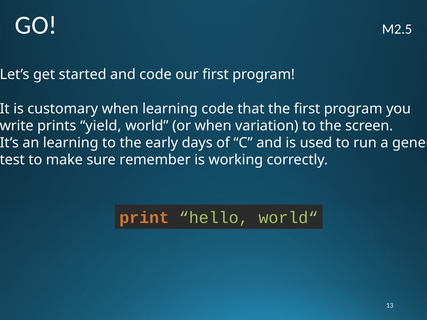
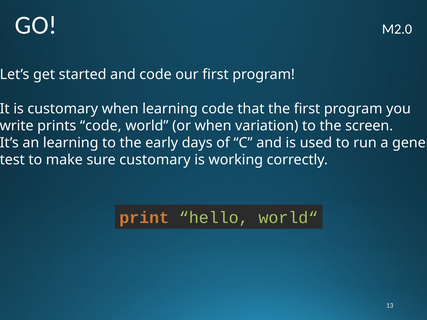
M2.5: M2.5 -> M2.0 (397, 29)
prints yield: yield -> code (101, 126)
sure remember: remember -> customary (155, 160)
